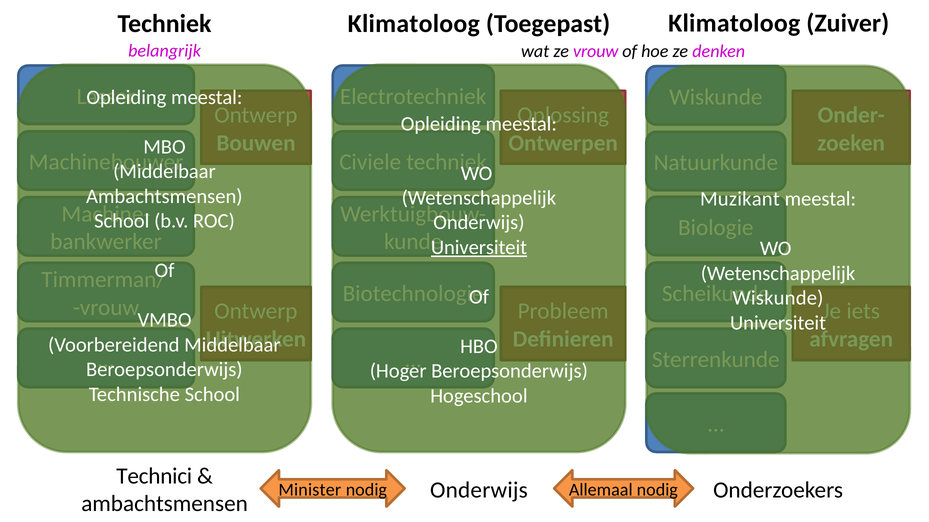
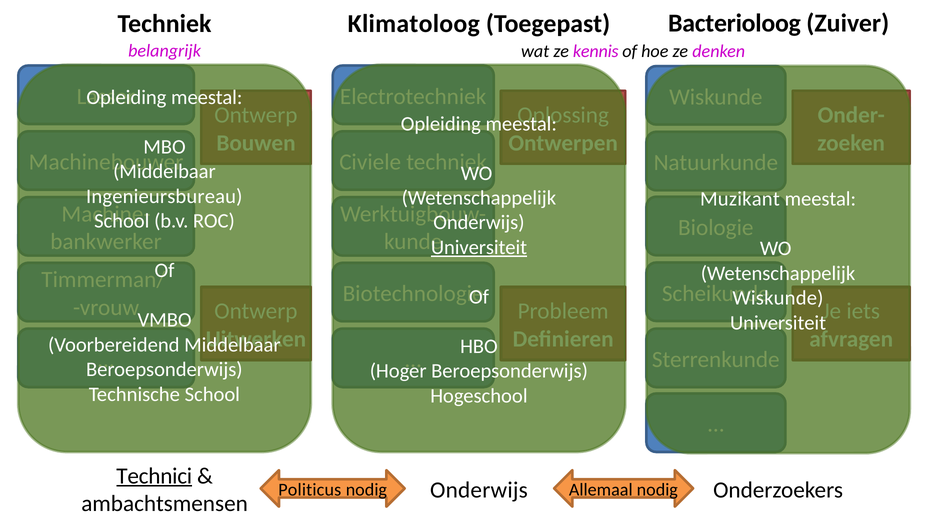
Klimatoloog: Klimatoloog -> Bacterioloog (734, 23)
ze vrouw: vrouw -> kennis (596, 51)
Ambachtsmensen: Ambachtsmensen -> Ingenieursbureau (164, 197)
Technici underline: none -> present (154, 476)
Minister: Minister -> Politicus (310, 490)
